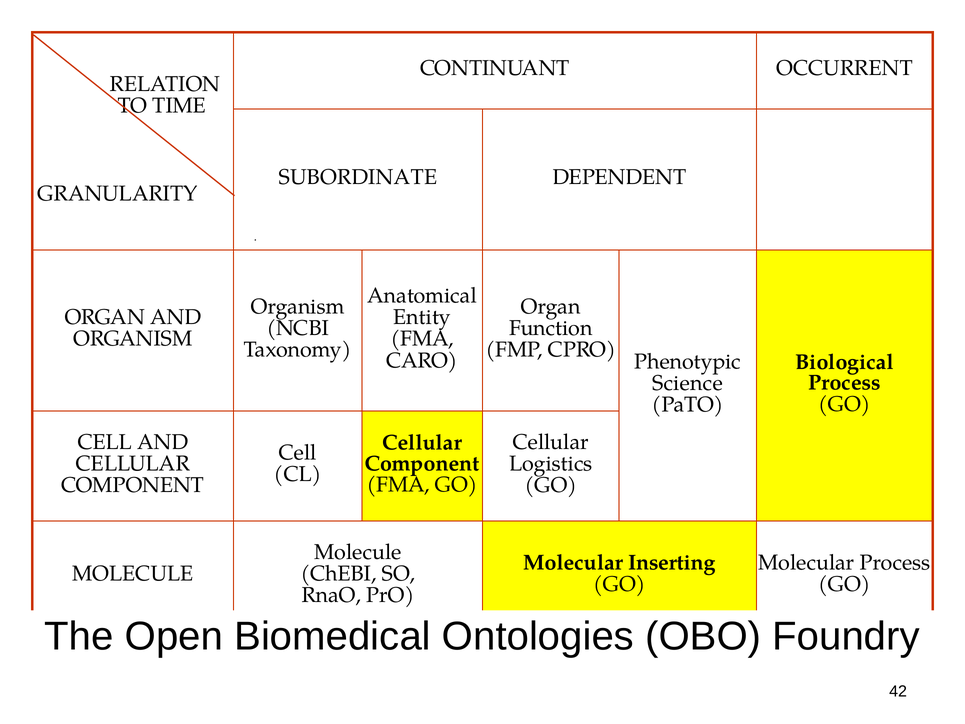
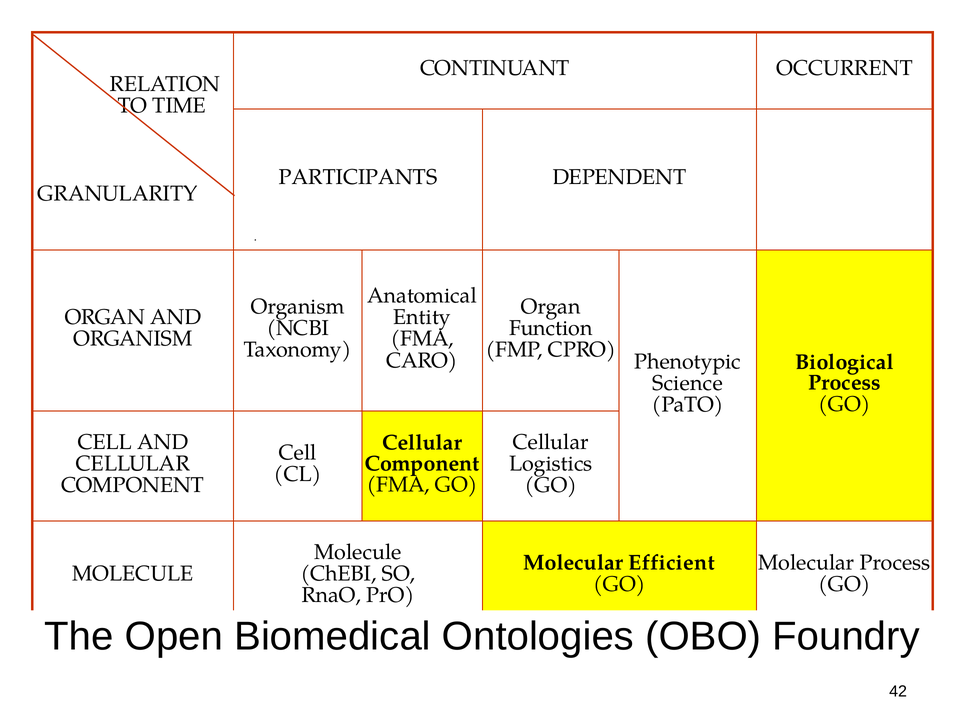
SUBORDINATE: SUBORDINATE -> PARTICIPANTS (358, 177)
Inserting: Inserting -> Efficient (672, 563)
